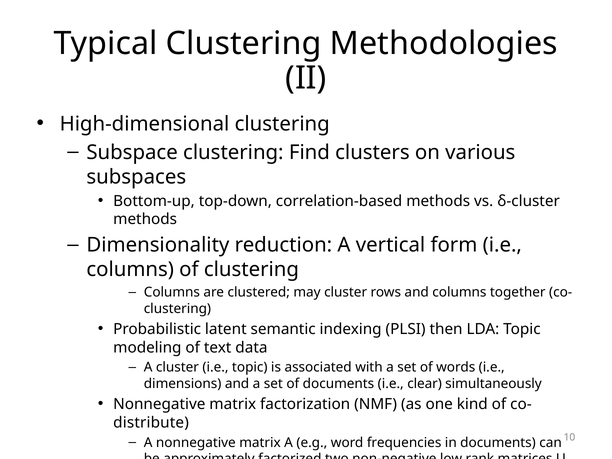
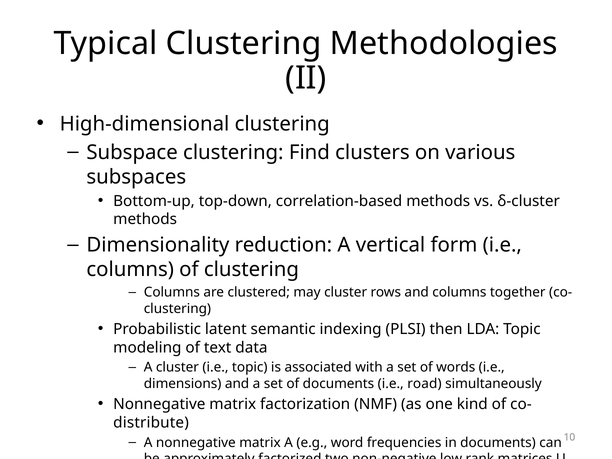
clear: clear -> road (424, 384)
